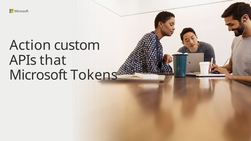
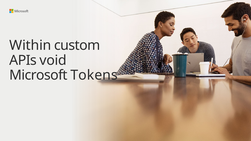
Action: Action -> Within (30, 45)
that: that -> void (53, 60)
